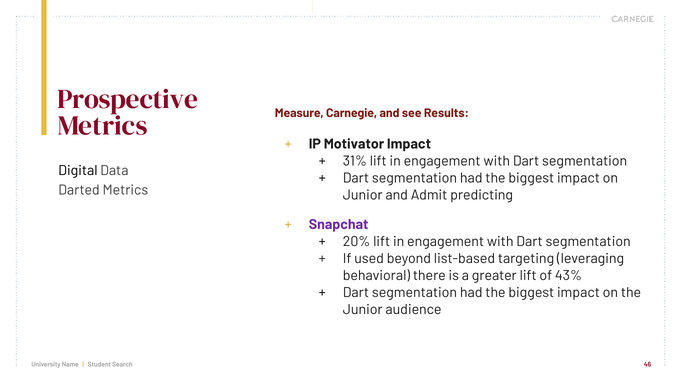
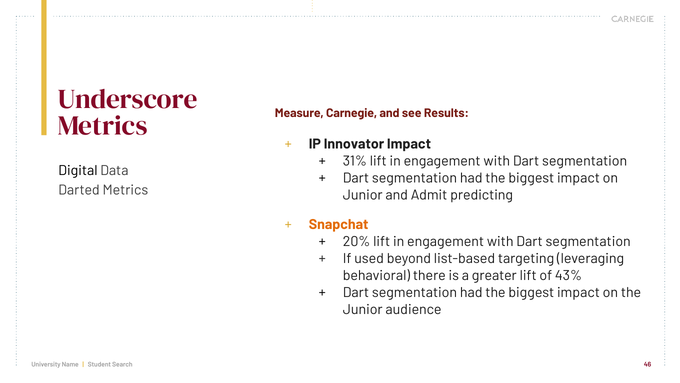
Prospective: Prospective -> Underscore (128, 99)
Motivator: Motivator -> Innovator (354, 144)
Snapchat colour: purple -> orange (339, 224)
